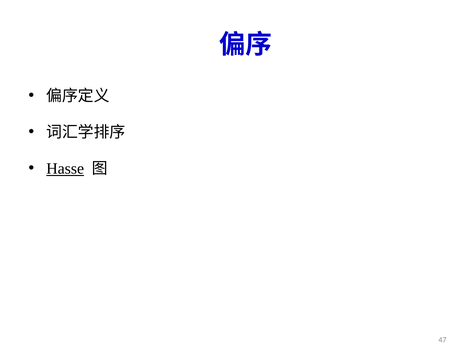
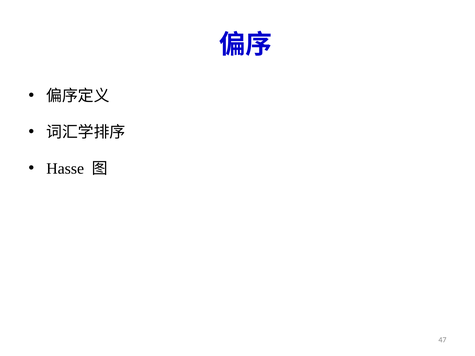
Hasse underline: present -> none (65, 169)
